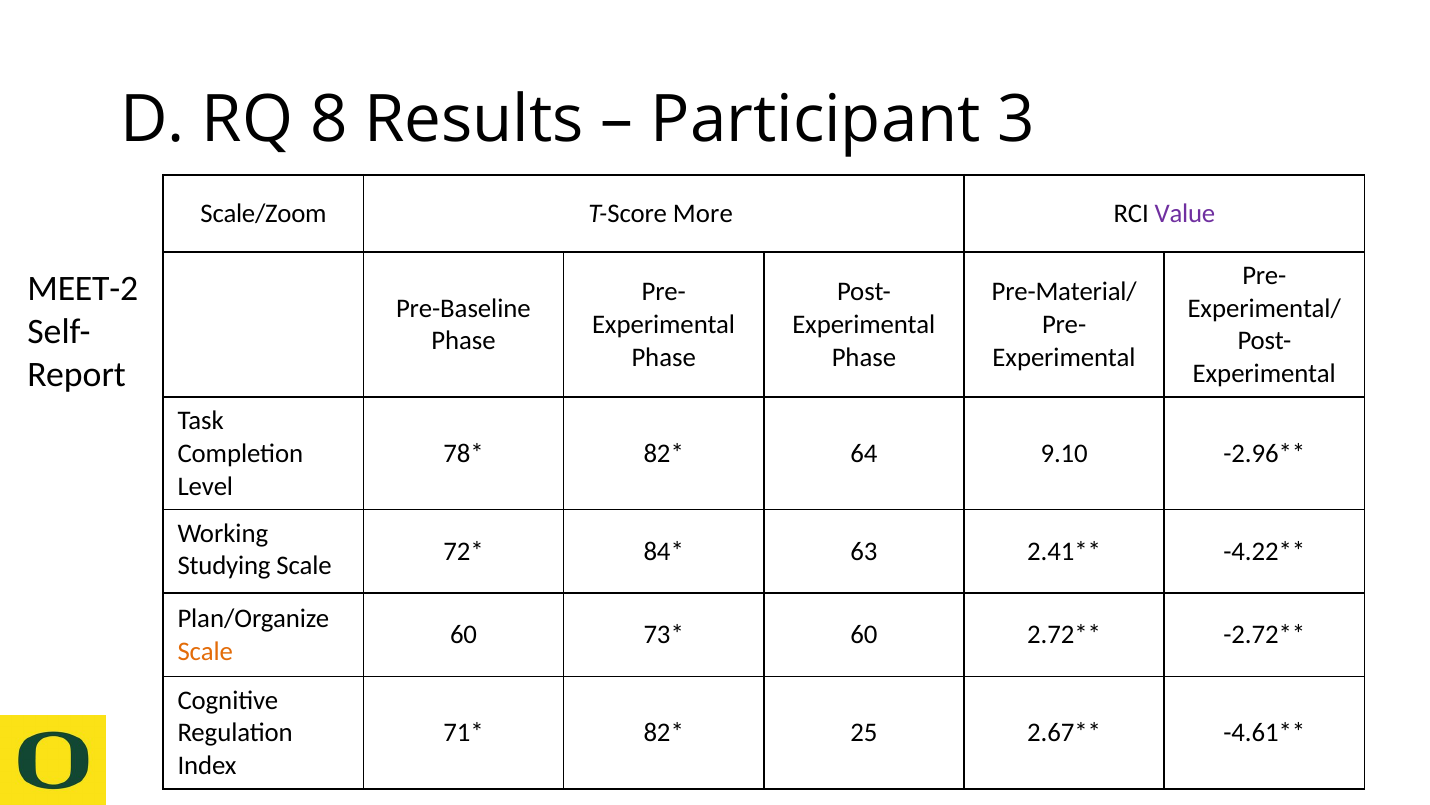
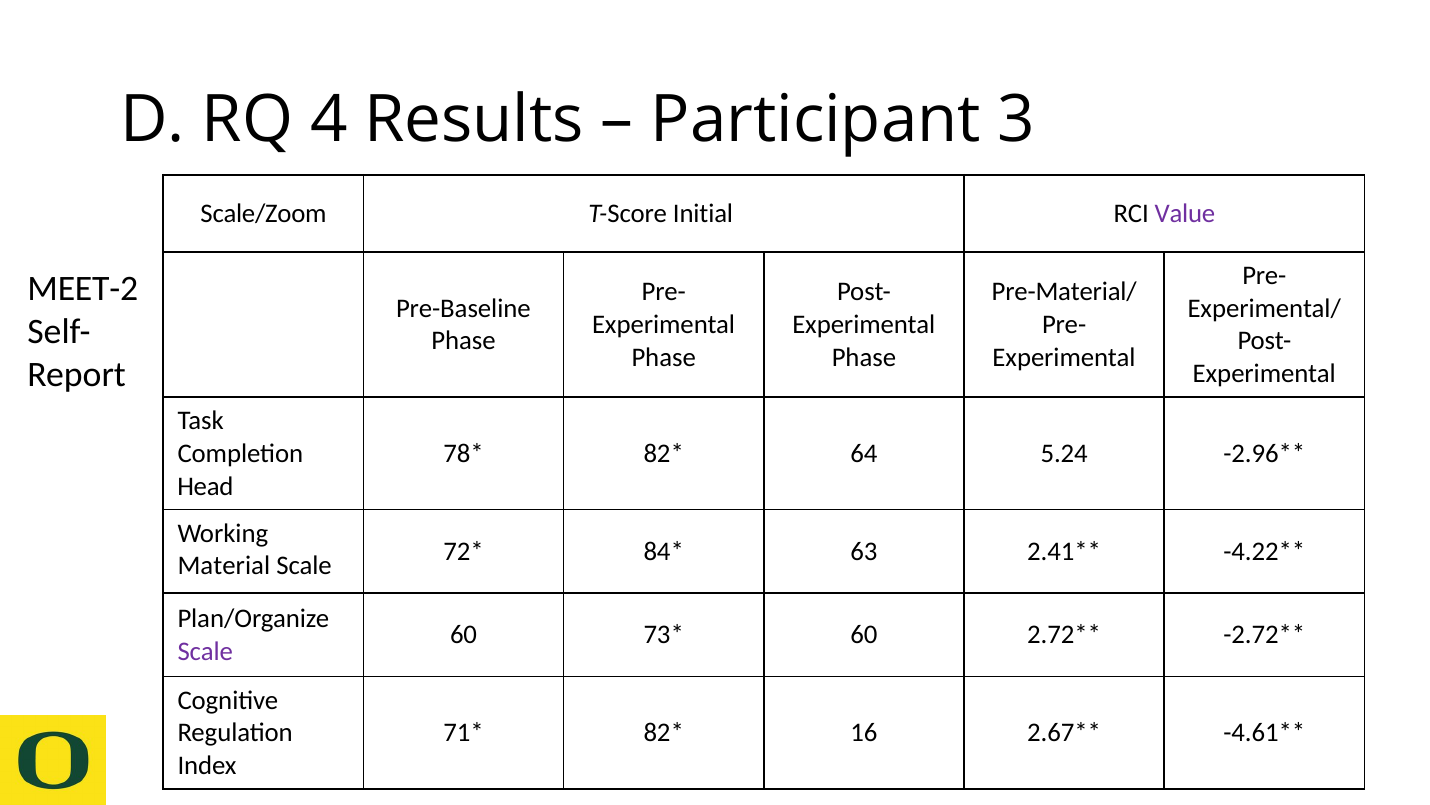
8: 8 -> 4 (329, 120)
More: More -> Initial (703, 213)
9.10: 9.10 -> 5.24 (1064, 453)
Level: Level -> Head (205, 486)
Studying: Studying -> Material (224, 566)
Scale colour: orange -> purple (205, 651)
25: 25 -> 16 (864, 733)
